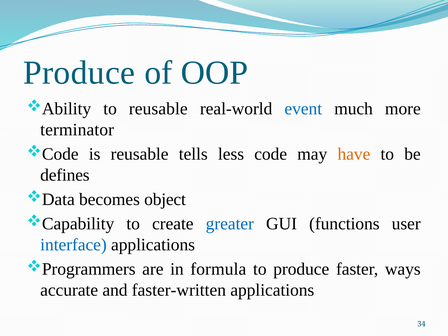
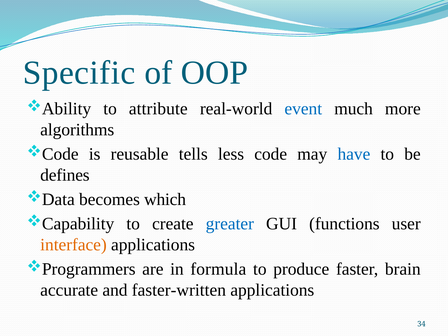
Produce: Produce -> Specific (79, 73)
to reusable: reusable -> attribute (158, 109)
terminator: terminator -> algorithms (77, 130)
have colour: orange -> blue (354, 154)
object: object -> which (165, 199)
interface colour: blue -> orange (73, 245)
ways: ways -> brain (403, 269)
